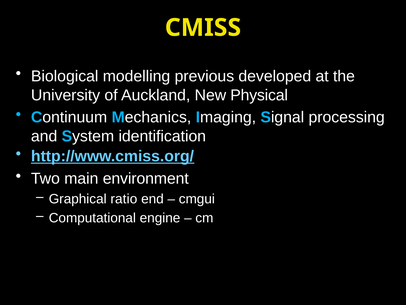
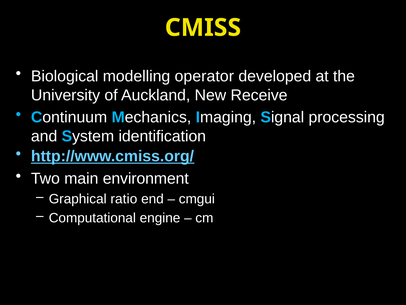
previous: previous -> operator (204, 76)
Physical: Physical -> Receive (259, 95)
